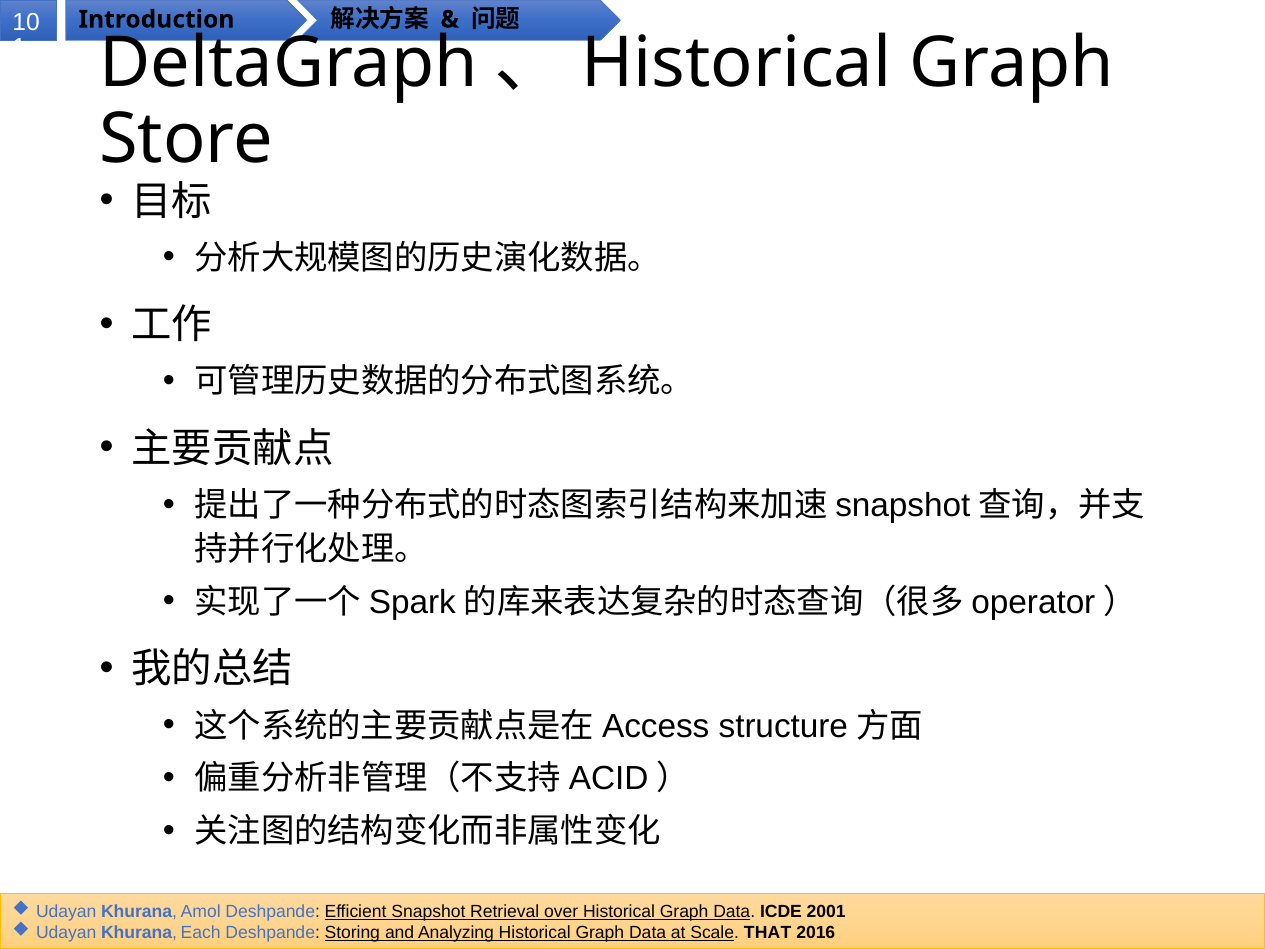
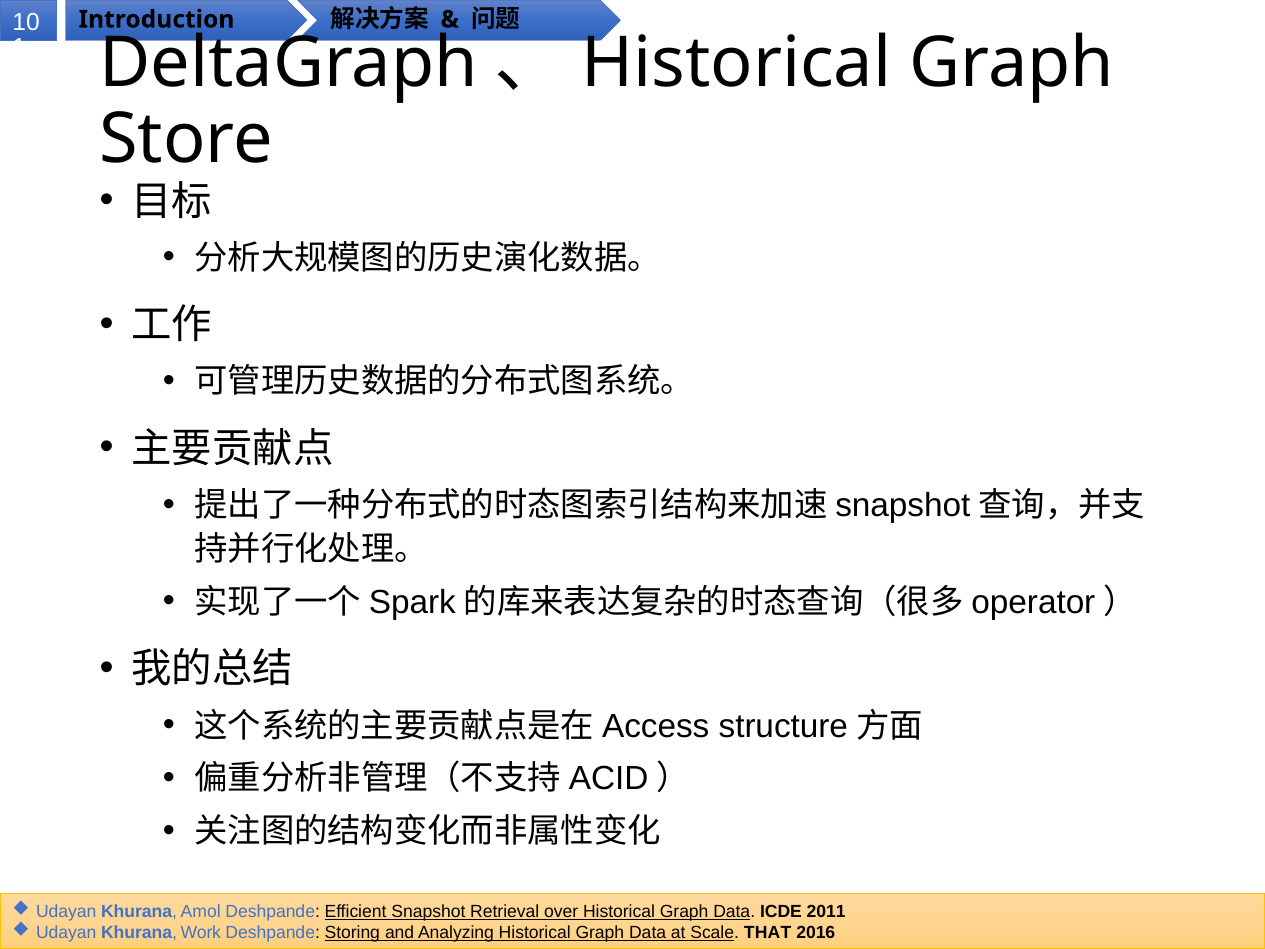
2001: 2001 -> 2011 (826, 911)
Each: Each -> Work (201, 932)
